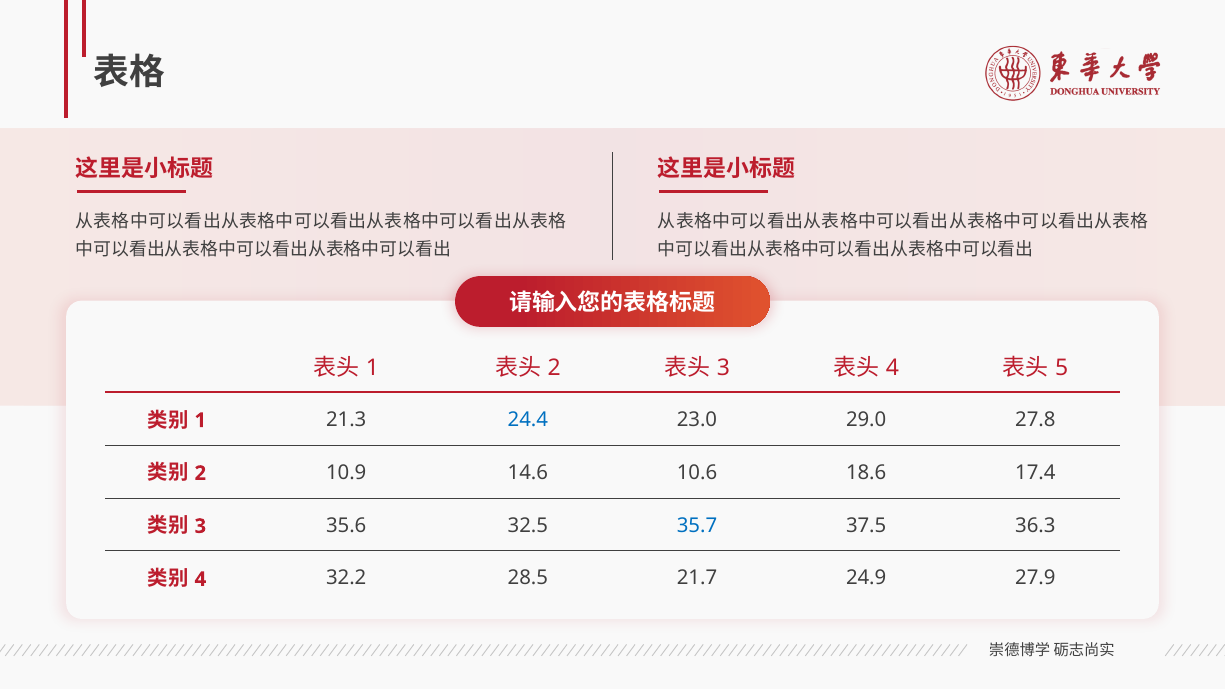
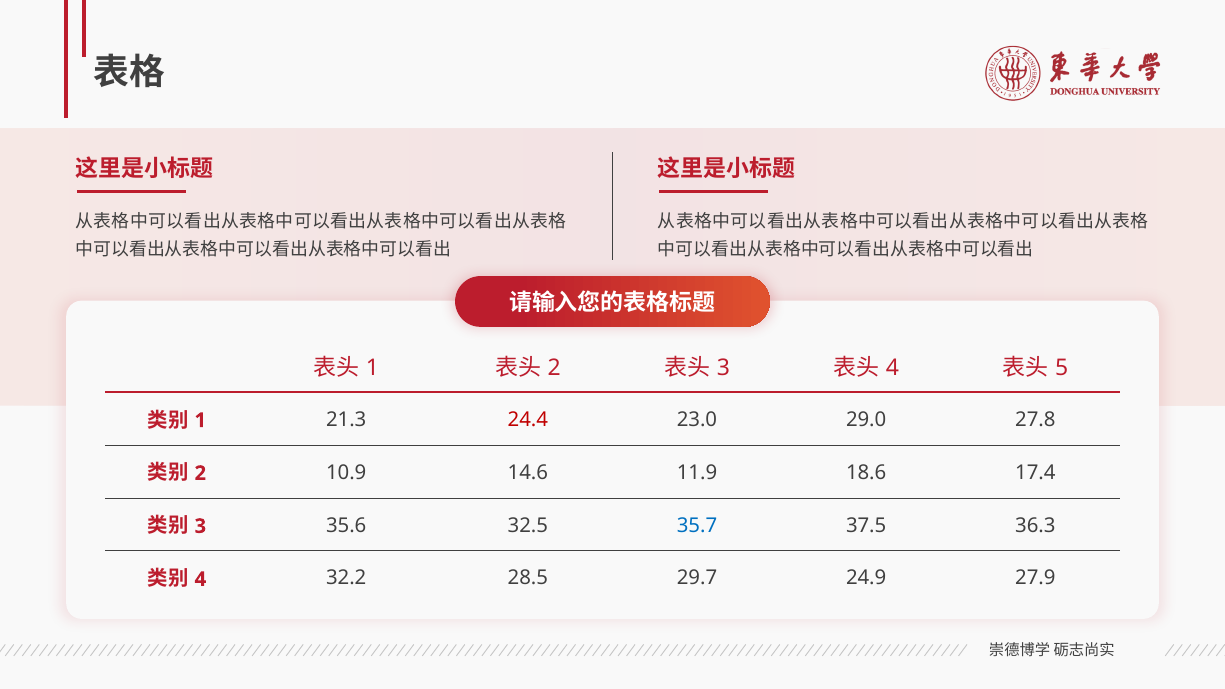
24.4 colour: blue -> red (528, 419)
10.6: 10.6 -> 11.9 (697, 472)
21.7: 21.7 -> 29.7 (697, 578)
